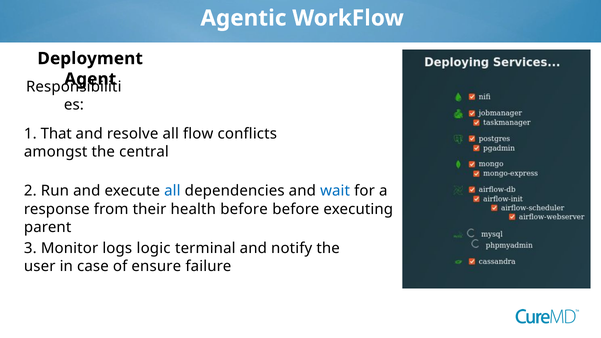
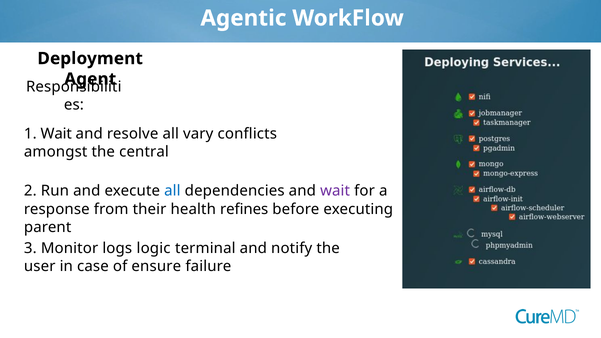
1 That: That -> Wait (56, 134)
flow: flow -> vary (198, 134)
wait colour: blue -> purple (335, 191)
health before: before -> refines (244, 209)
